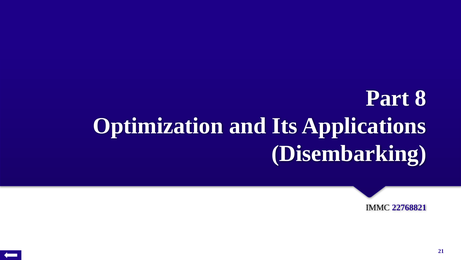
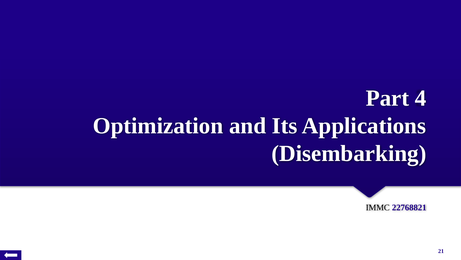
8: 8 -> 4 (421, 98)
